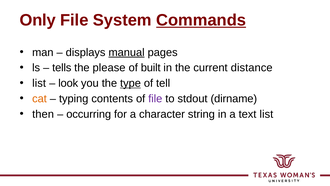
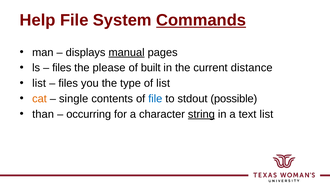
Only: Only -> Help (38, 20)
tells: tells -> files (62, 68)
look: look -> files (68, 83)
type underline: present -> none (130, 83)
of tell: tell -> list (163, 83)
typing: typing -> single (74, 98)
file colour: purple -> blue (155, 98)
dirname: dirname -> possible (234, 98)
then: then -> than (43, 114)
string underline: none -> present (201, 114)
